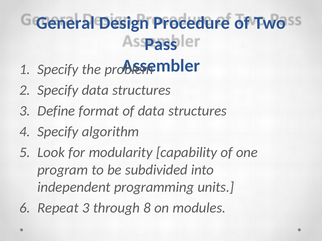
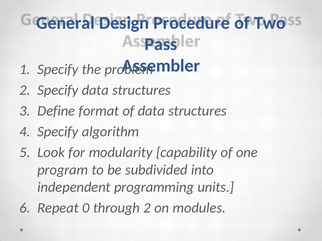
Repeat 3: 3 -> 0 (86, 208)
through 8: 8 -> 2 (147, 208)
